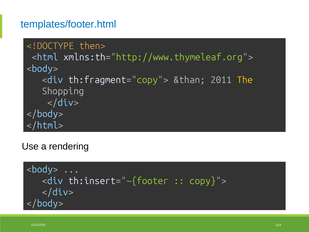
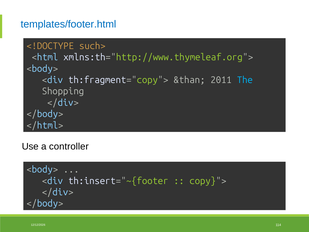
then>: then> -> such> (92, 46)
The colour: yellow -> light blue (245, 80)
rendering: rendering -> controller (69, 146)
